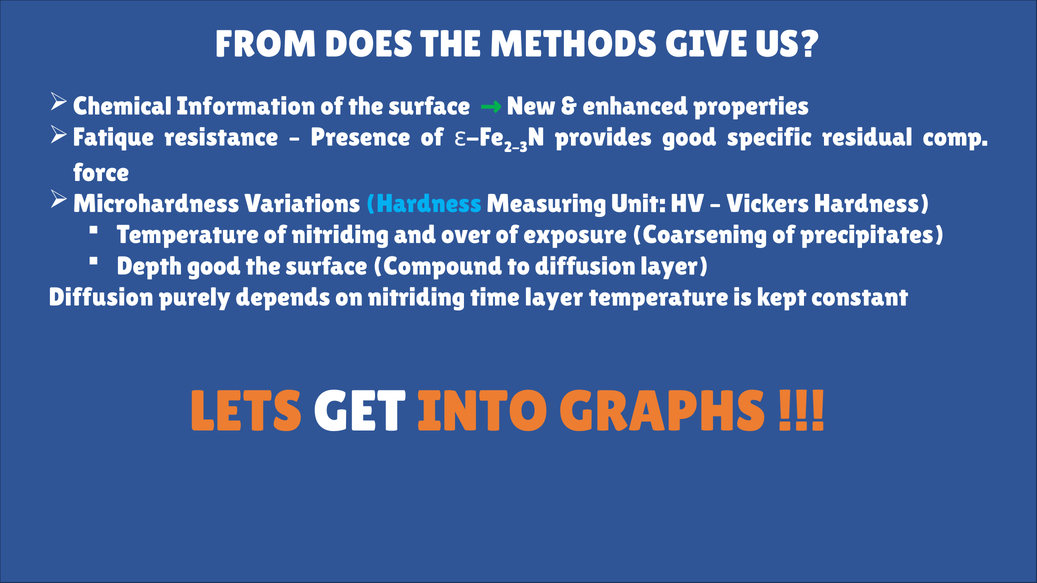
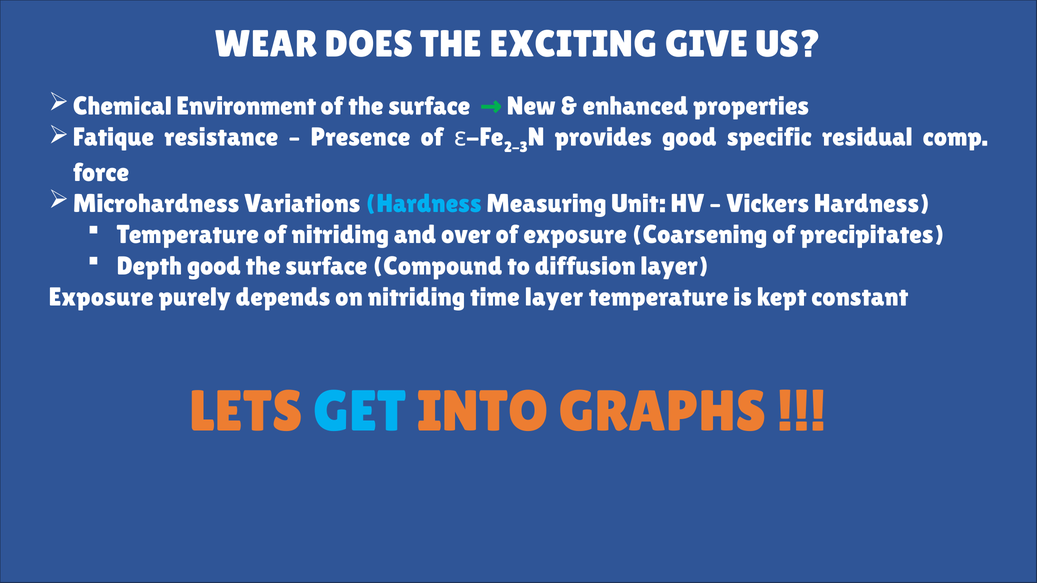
FROM: FROM -> WEAR (266, 44)
METHODS: METHODS -> EXCITING (573, 44)
Information: Information -> Environment (246, 106)
Diffusion: Diffusion -> Exposure (101, 297)
GET colour: white -> light blue (360, 412)
